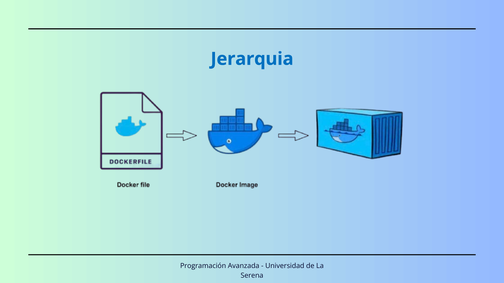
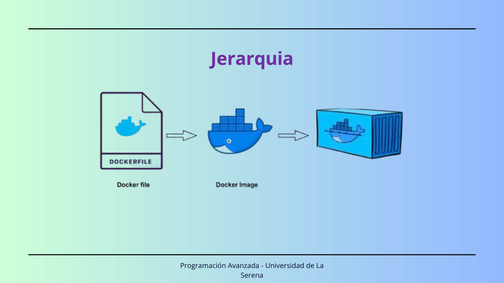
Jerarquia colour: blue -> purple (252, 59)
